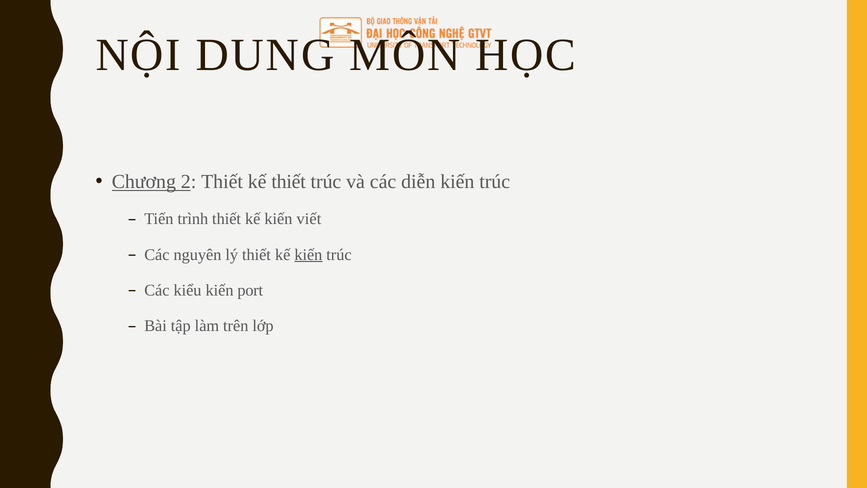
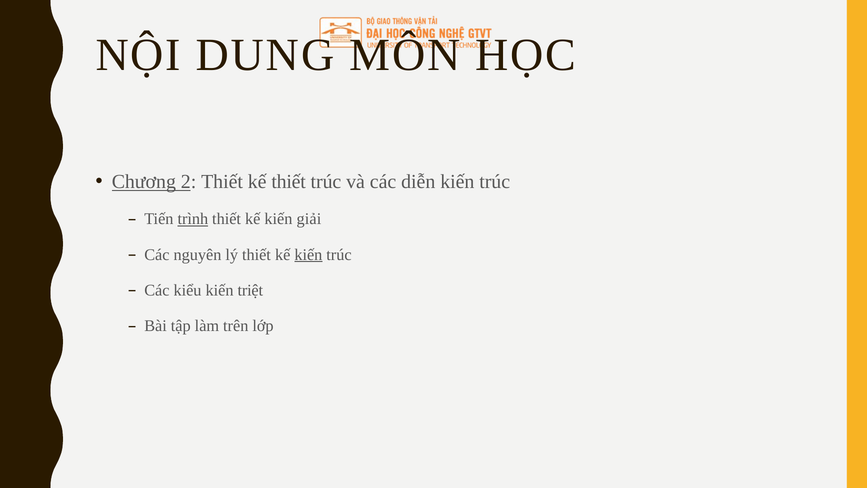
trình underline: none -> present (193, 219)
viết: viết -> giải (309, 219)
port: port -> triệt (250, 290)
